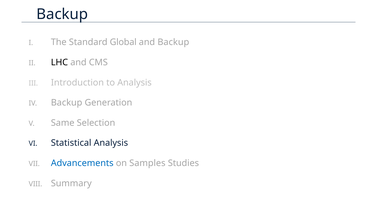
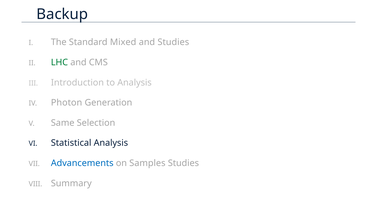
Global: Global -> Mixed (123, 42)
and Backup: Backup -> Studies (173, 42)
LHC colour: black -> green (59, 62)
Backup: Backup -> Photon (67, 103)
